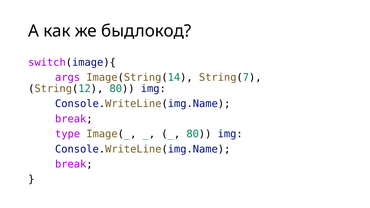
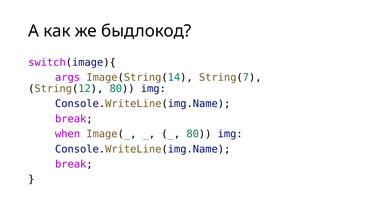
type: type -> when (68, 134)
